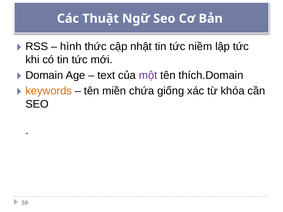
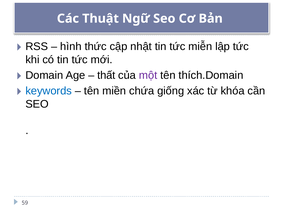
niềm: niềm -> miễn (200, 47)
text: text -> thất (106, 75)
keywords colour: orange -> blue (49, 91)
